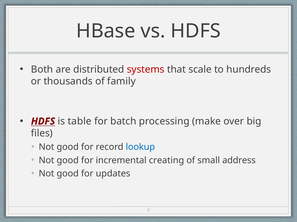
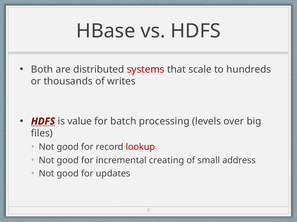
family: family -> writes (121, 81)
table: table -> value (80, 122)
make: make -> levels (207, 122)
lookup colour: blue -> red (140, 147)
